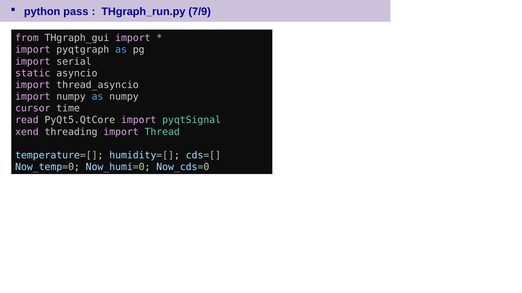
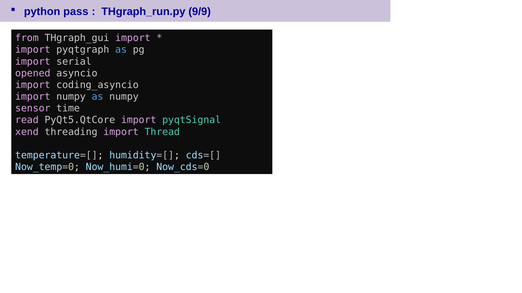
7/9: 7/9 -> 9/9 (200, 12)
static: static -> opened (33, 73)
thread_asyncio: thread_asyncio -> coding_asyncio (98, 85)
cursor: cursor -> sensor (33, 109)
